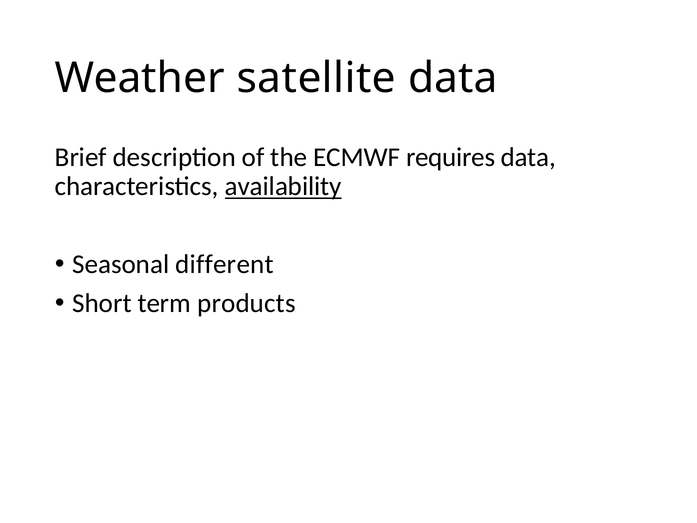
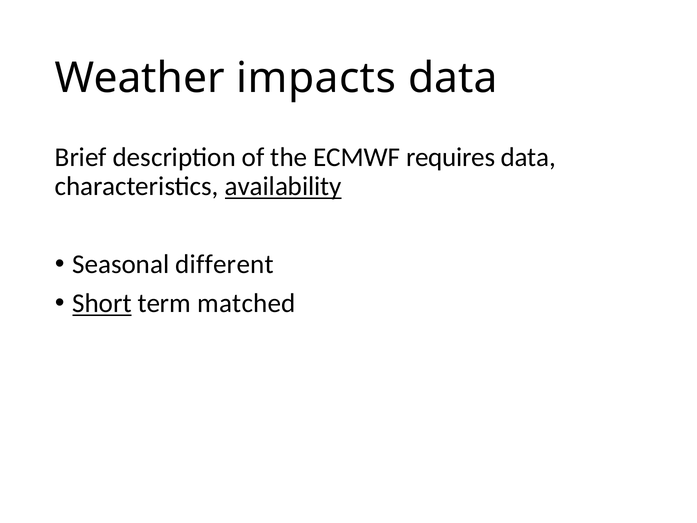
satellite: satellite -> impacts (316, 78)
Short underline: none -> present (102, 303)
products: products -> matched (246, 303)
